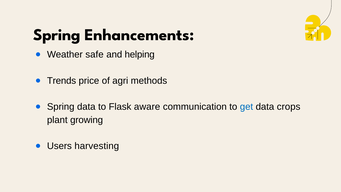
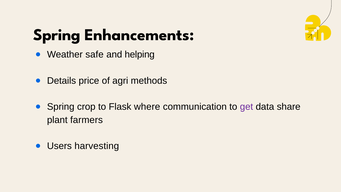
Trends: Trends -> Details (62, 81)
Spring data: data -> crop (86, 107)
aware: aware -> where (147, 107)
get colour: blue -> purple (247, 107)
crops: crops -> share (289, 107)
growing: growing -> farmers (87, 120)
